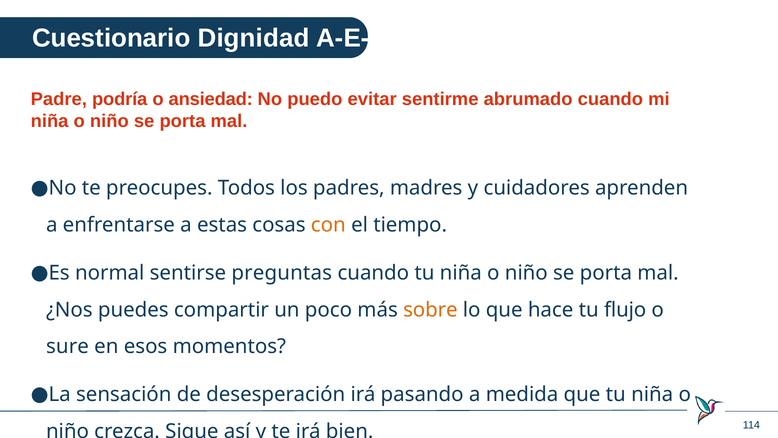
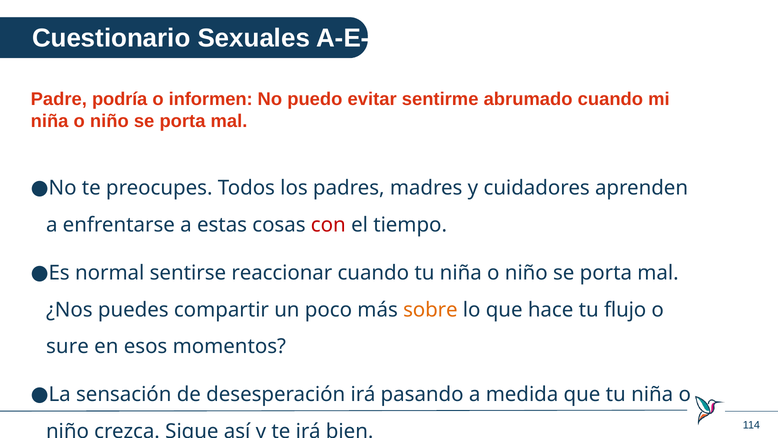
Dignidad: Dignidad -> Sexuales (254, 38)
ansiedad: ansiedad -> informen (211, 99)
con colour: orange -> red (328, 225)
preguntas: preguntas -> reaccionar (282, 273)
